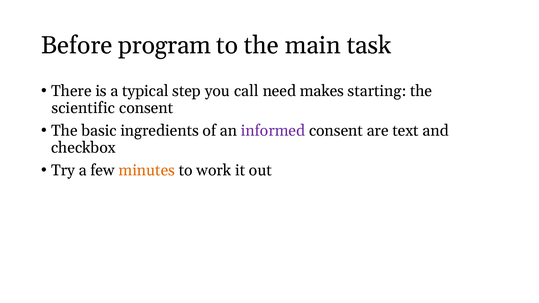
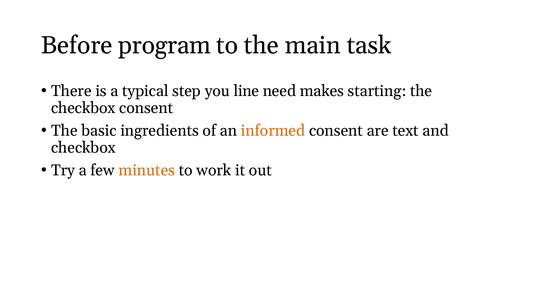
call: call -> line (246, 91)
scientific: scientific -> checkbox (83, 108)
informed colour: purple -> orange (273, 131)
